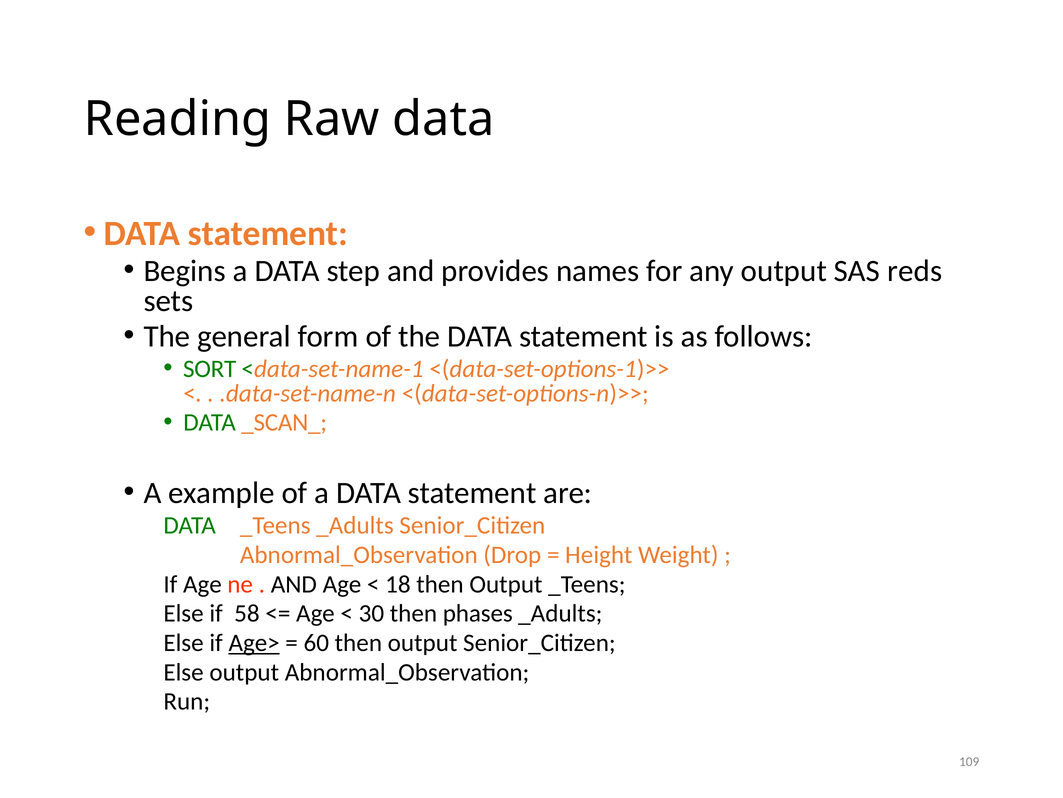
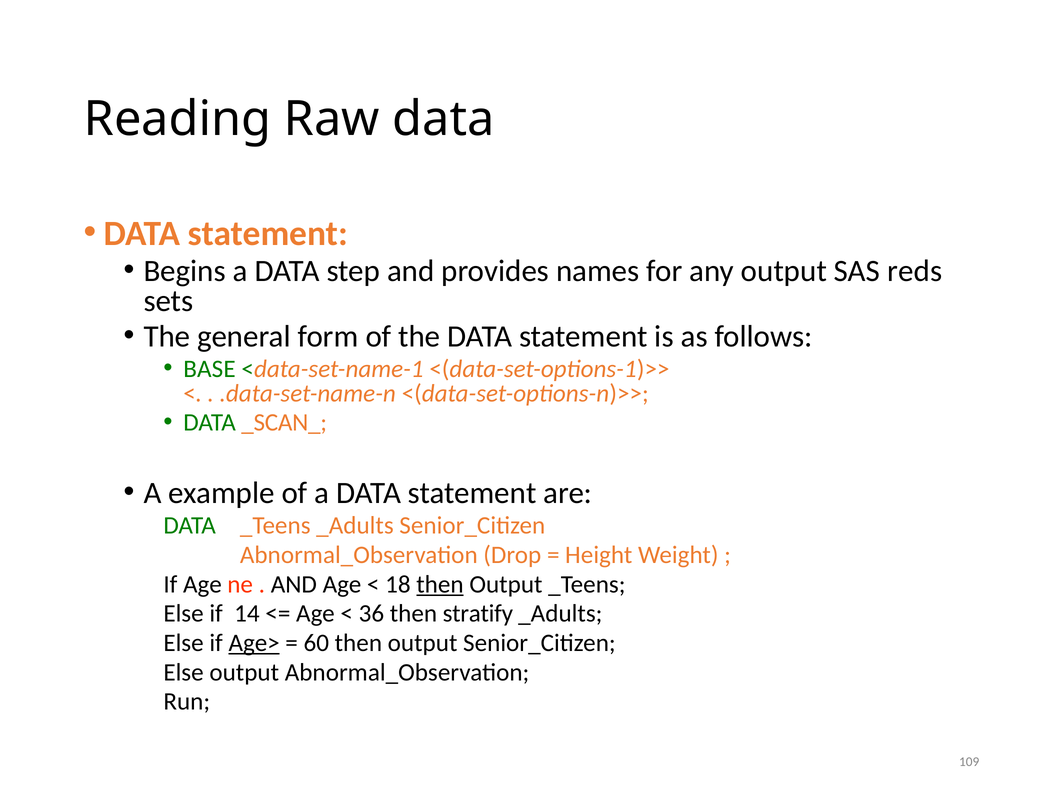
SORT: SORT -> BASE (209, 368)
then underline: none -> present (440, 584)
58: 58 -> 14 (247, 613)
30: 30 -> 36 (371, 613)
phases: phases -> stratify (478, 613)
